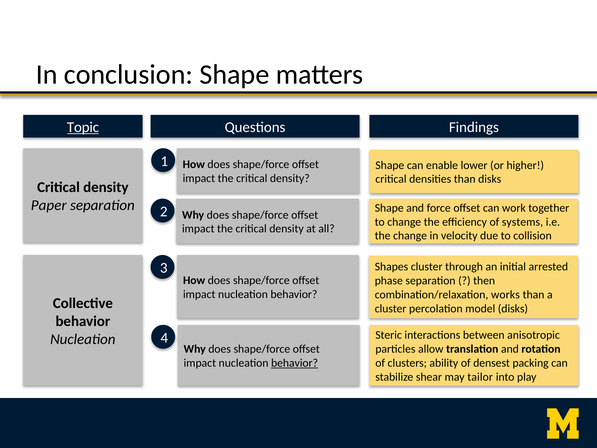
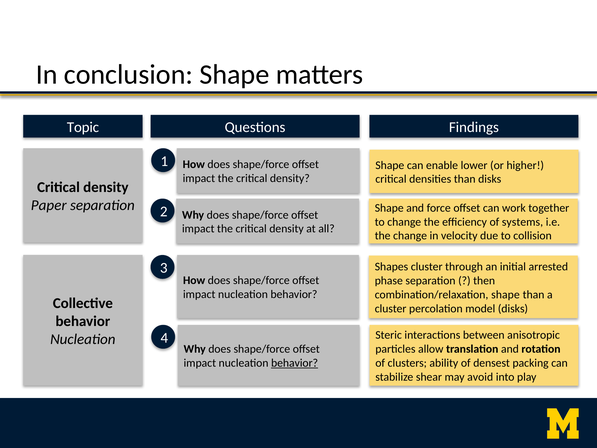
Topic underline: present -> none (83, 127)
combination/relaxation works: works -> shape (505, 294)
tailor: tailor -> avoid (480, 377)
